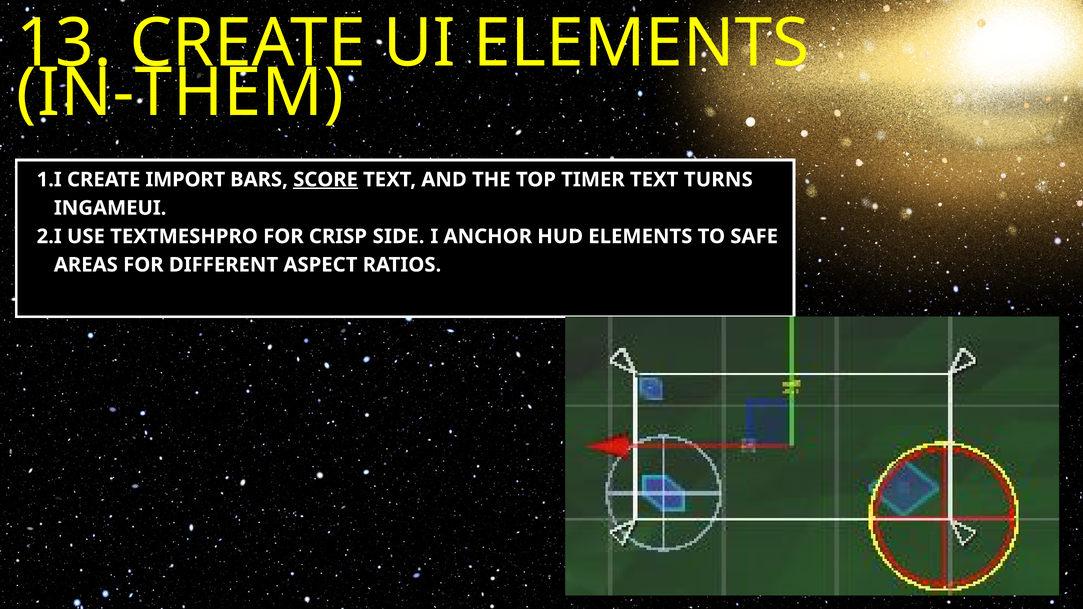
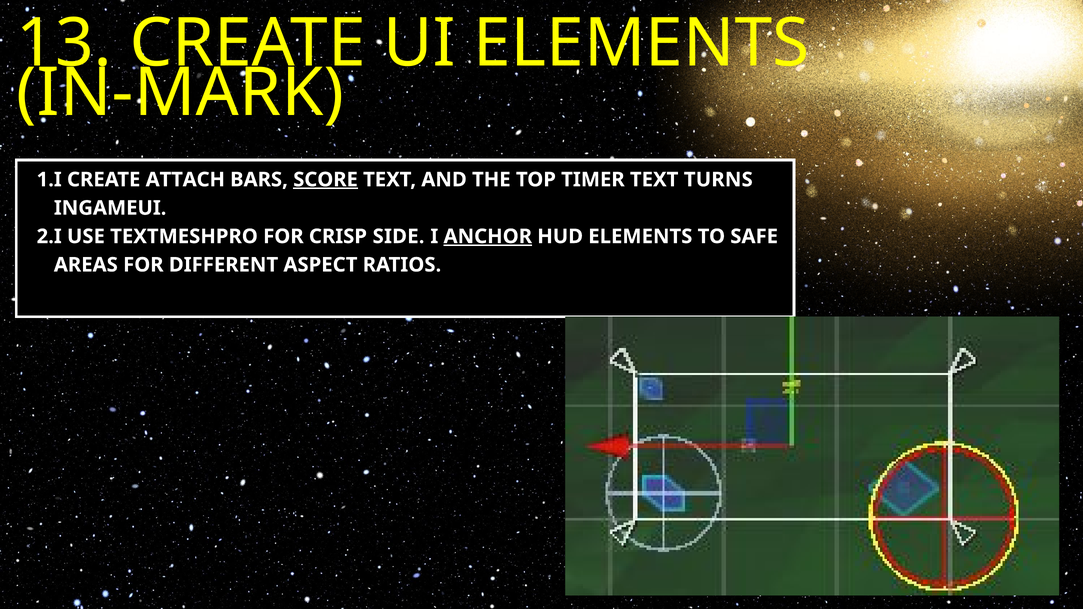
IN-THEM: IN-THEM -> IN-MARK (180, 93)
IMPORT: IMPORT -> ATTACH (185, 180)
ANCHOR underline: none -> present (488, 237)
